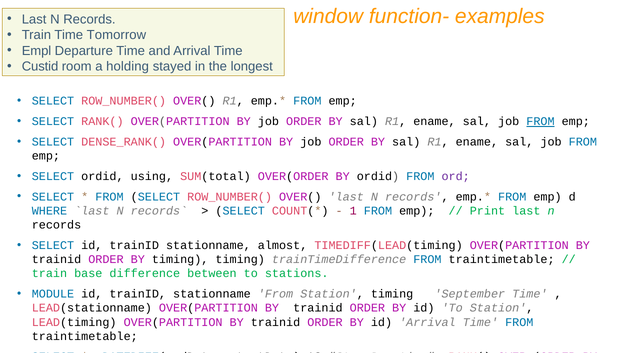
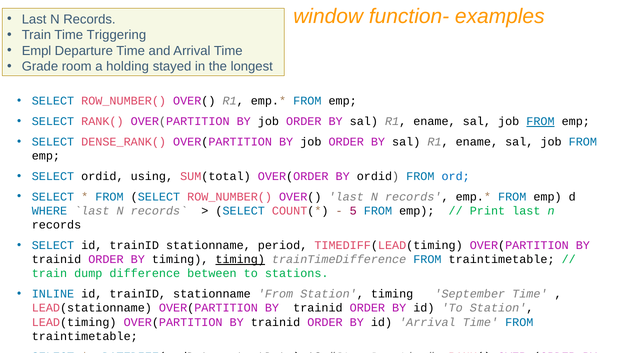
Tomorrow: Tomorrow -> Triggering (116, 35)
Custid: Custid -> Grade (40, 66)
ord colour: purple -> blue (456, 176)
1: 1 -> 5 (353, 211)
almost: almost -> period (283, 246)
timing underline: none -> present (240, 260)
base: base -> dump (88, 274)
MODULE: MODULE -> INLINE (53, 294)
